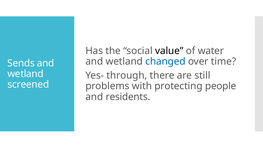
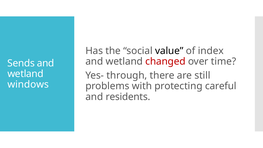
water: water -> index (211, 51)
changed colour: blue -> red (165, 62)
screened: screened -> windows (28, 84)
people: people -> careful (221, 86)
